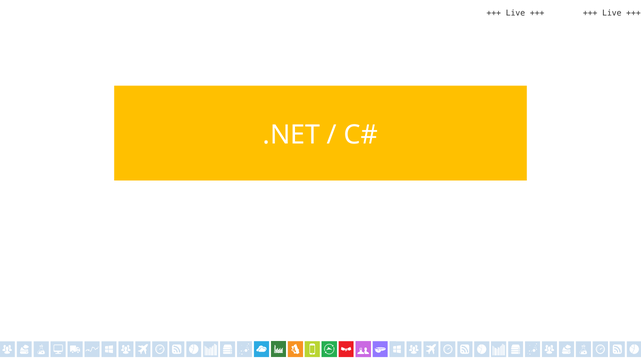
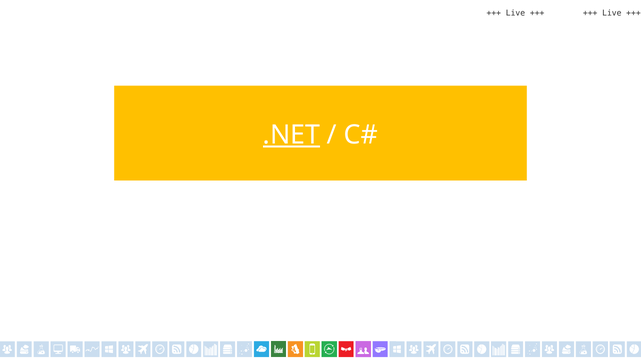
.NET underline: none -> present (292, 135)
